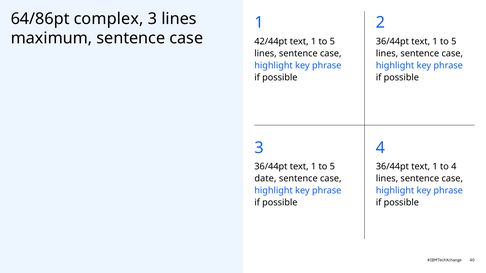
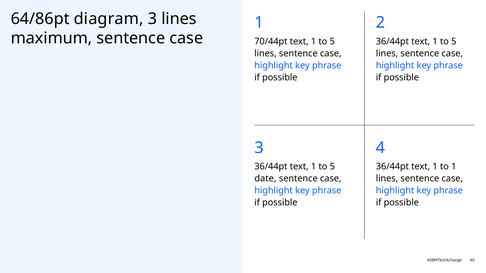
complex: complex -> diagram (109, 19)
42/44pt: 42/44pt -> 70/44pt (271, 41)
to 4: 4 -> 1 (454, 167)
